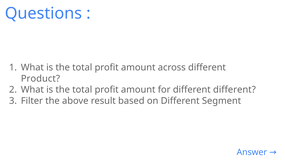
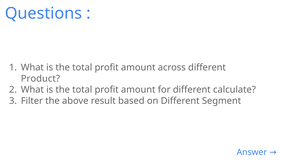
different different: different -> calculate (234, 90)
